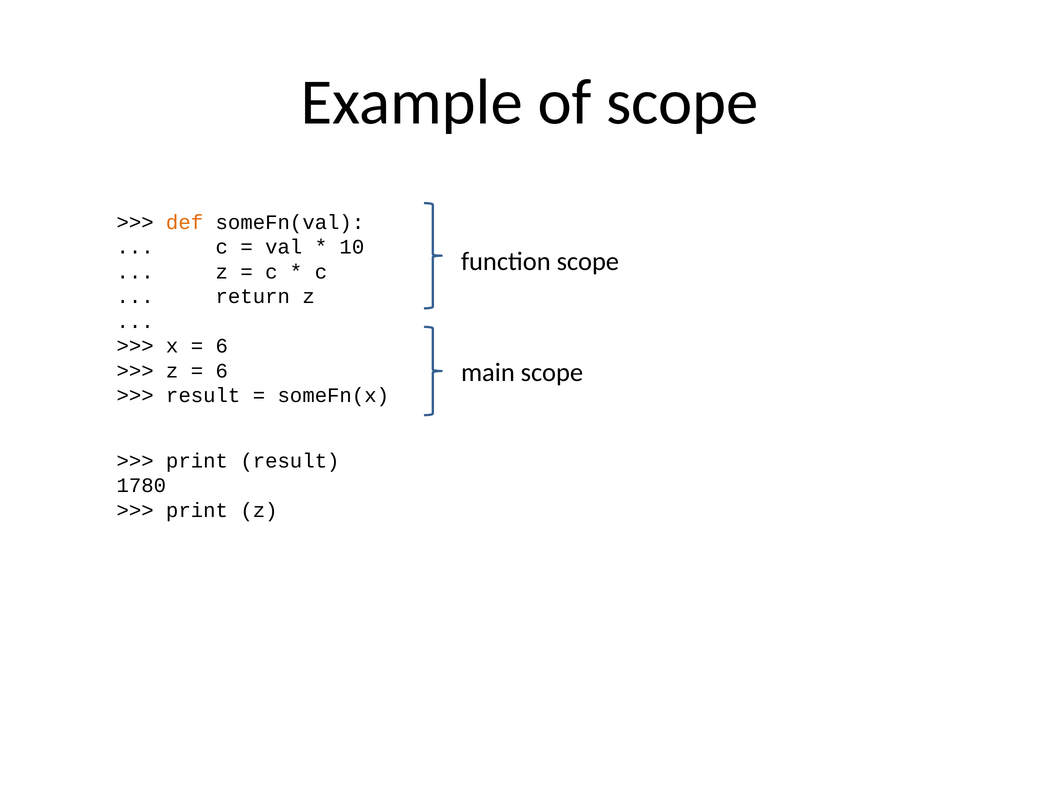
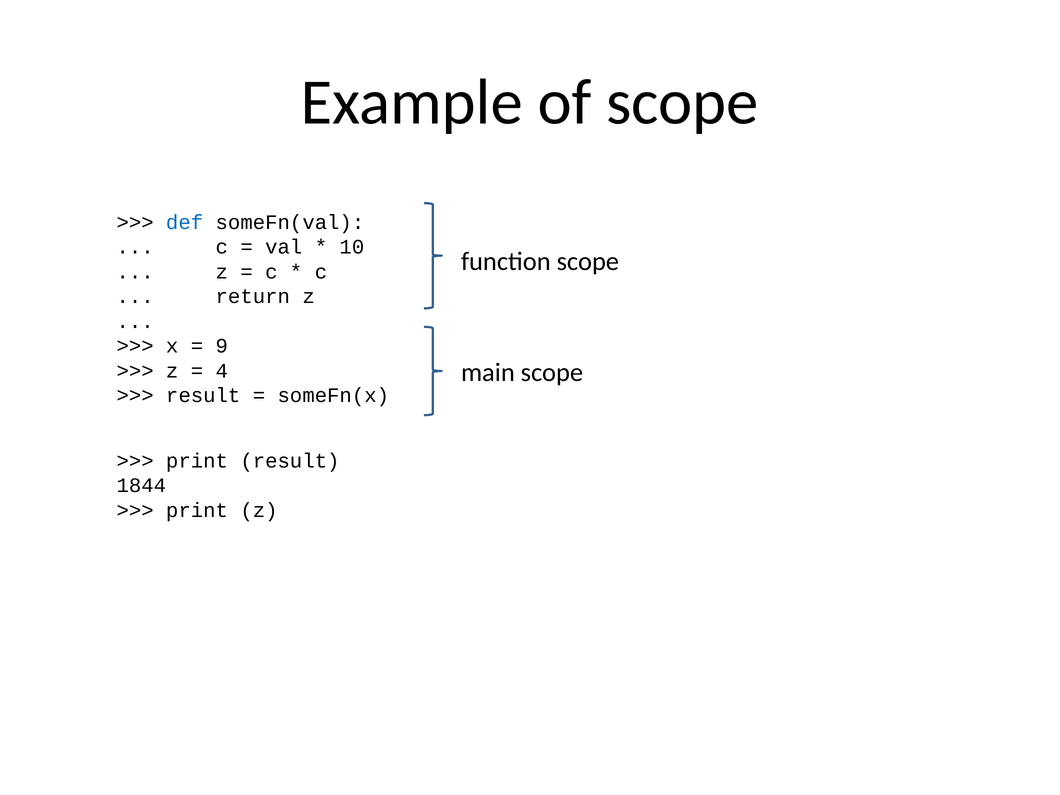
def colour: orange -> blue (185, 222)
6: 6 -> 9 (222, 346)
6: 6 -> 4 (222, 371)
1780: 1780 -> 1844 (141, 485)
